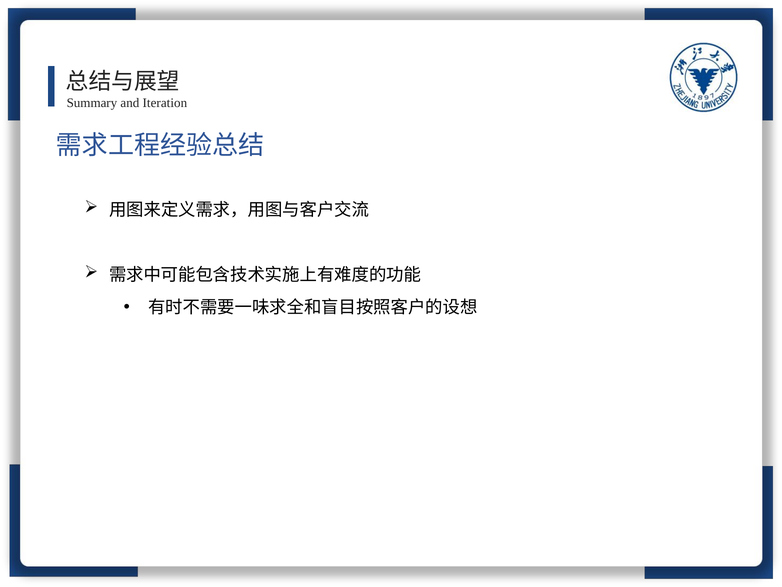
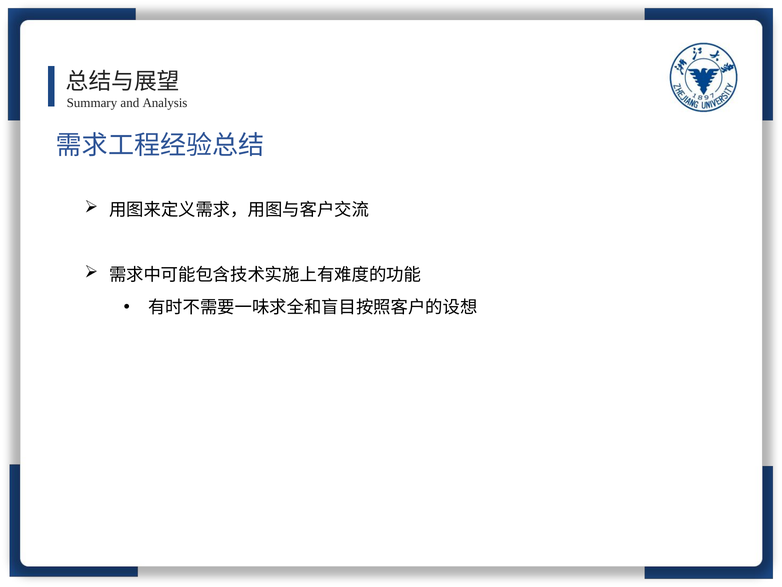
Iteration: Iteration -> Analysis (165, 103)
